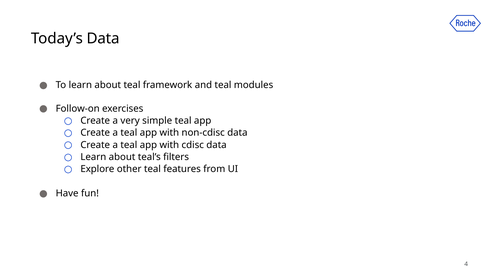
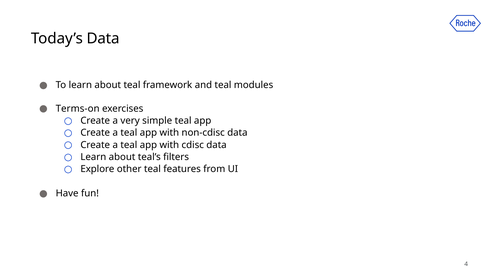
Follow-on: Follow-on -> Terms-on (78, 109)
